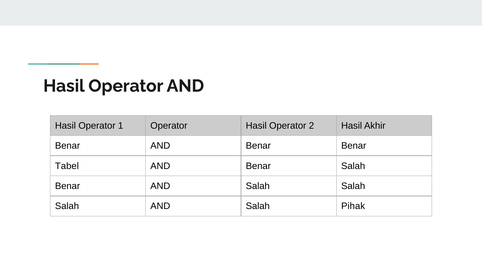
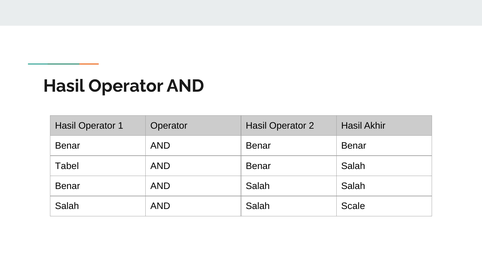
Pihak: Pihak -> Scale (353, 206)
